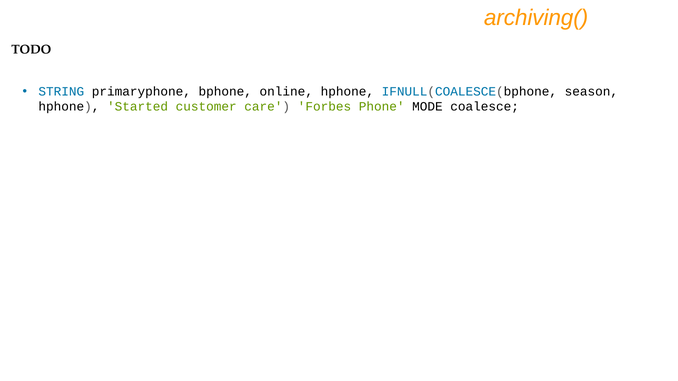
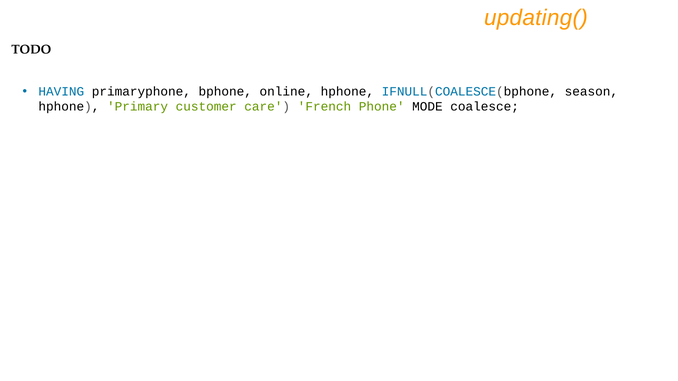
archiving(: archiving( -> updating( (536, 18)
STRING: STRING -> HAVING (61, 92)
Started: Started -> Primary (138, 107)
Forbes: Forbes -> French (324, 107)
